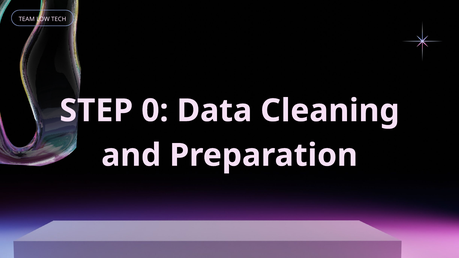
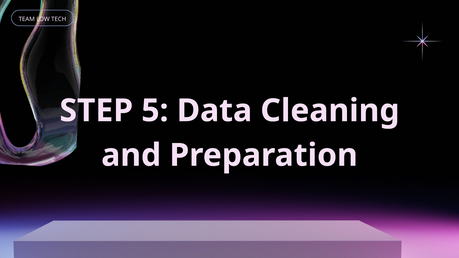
0: 0 -> 5 (155, 111)
